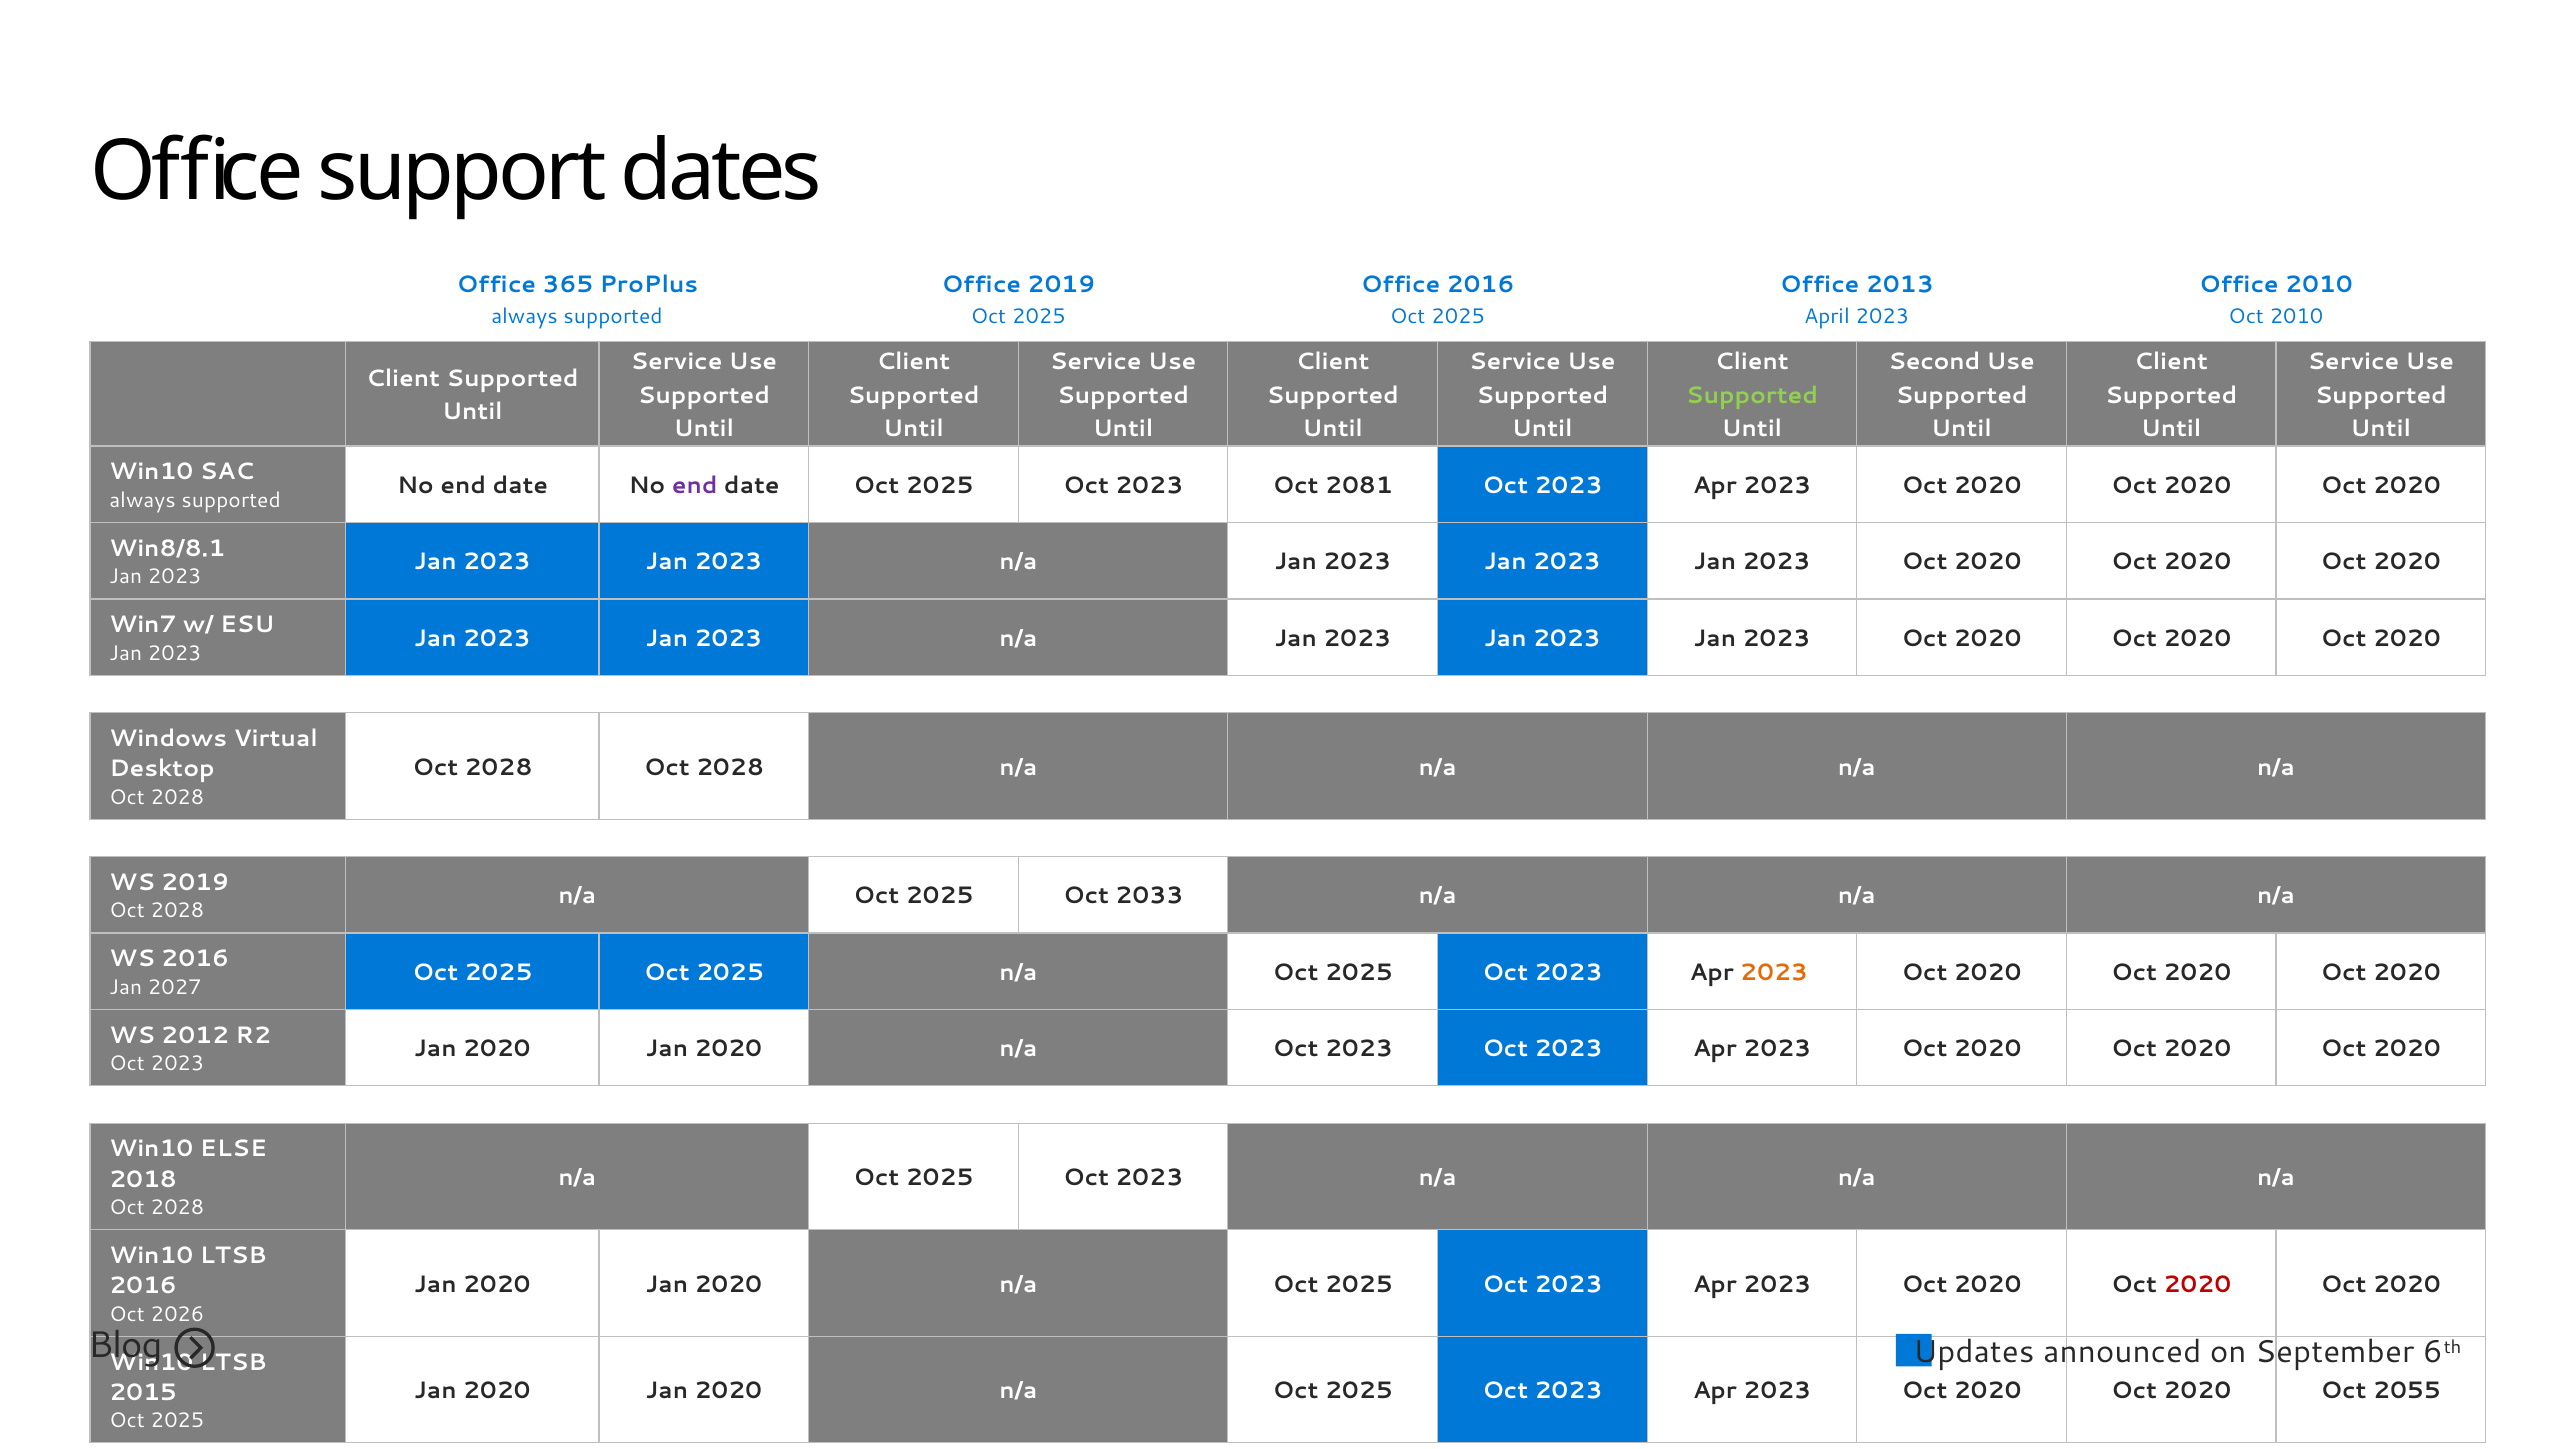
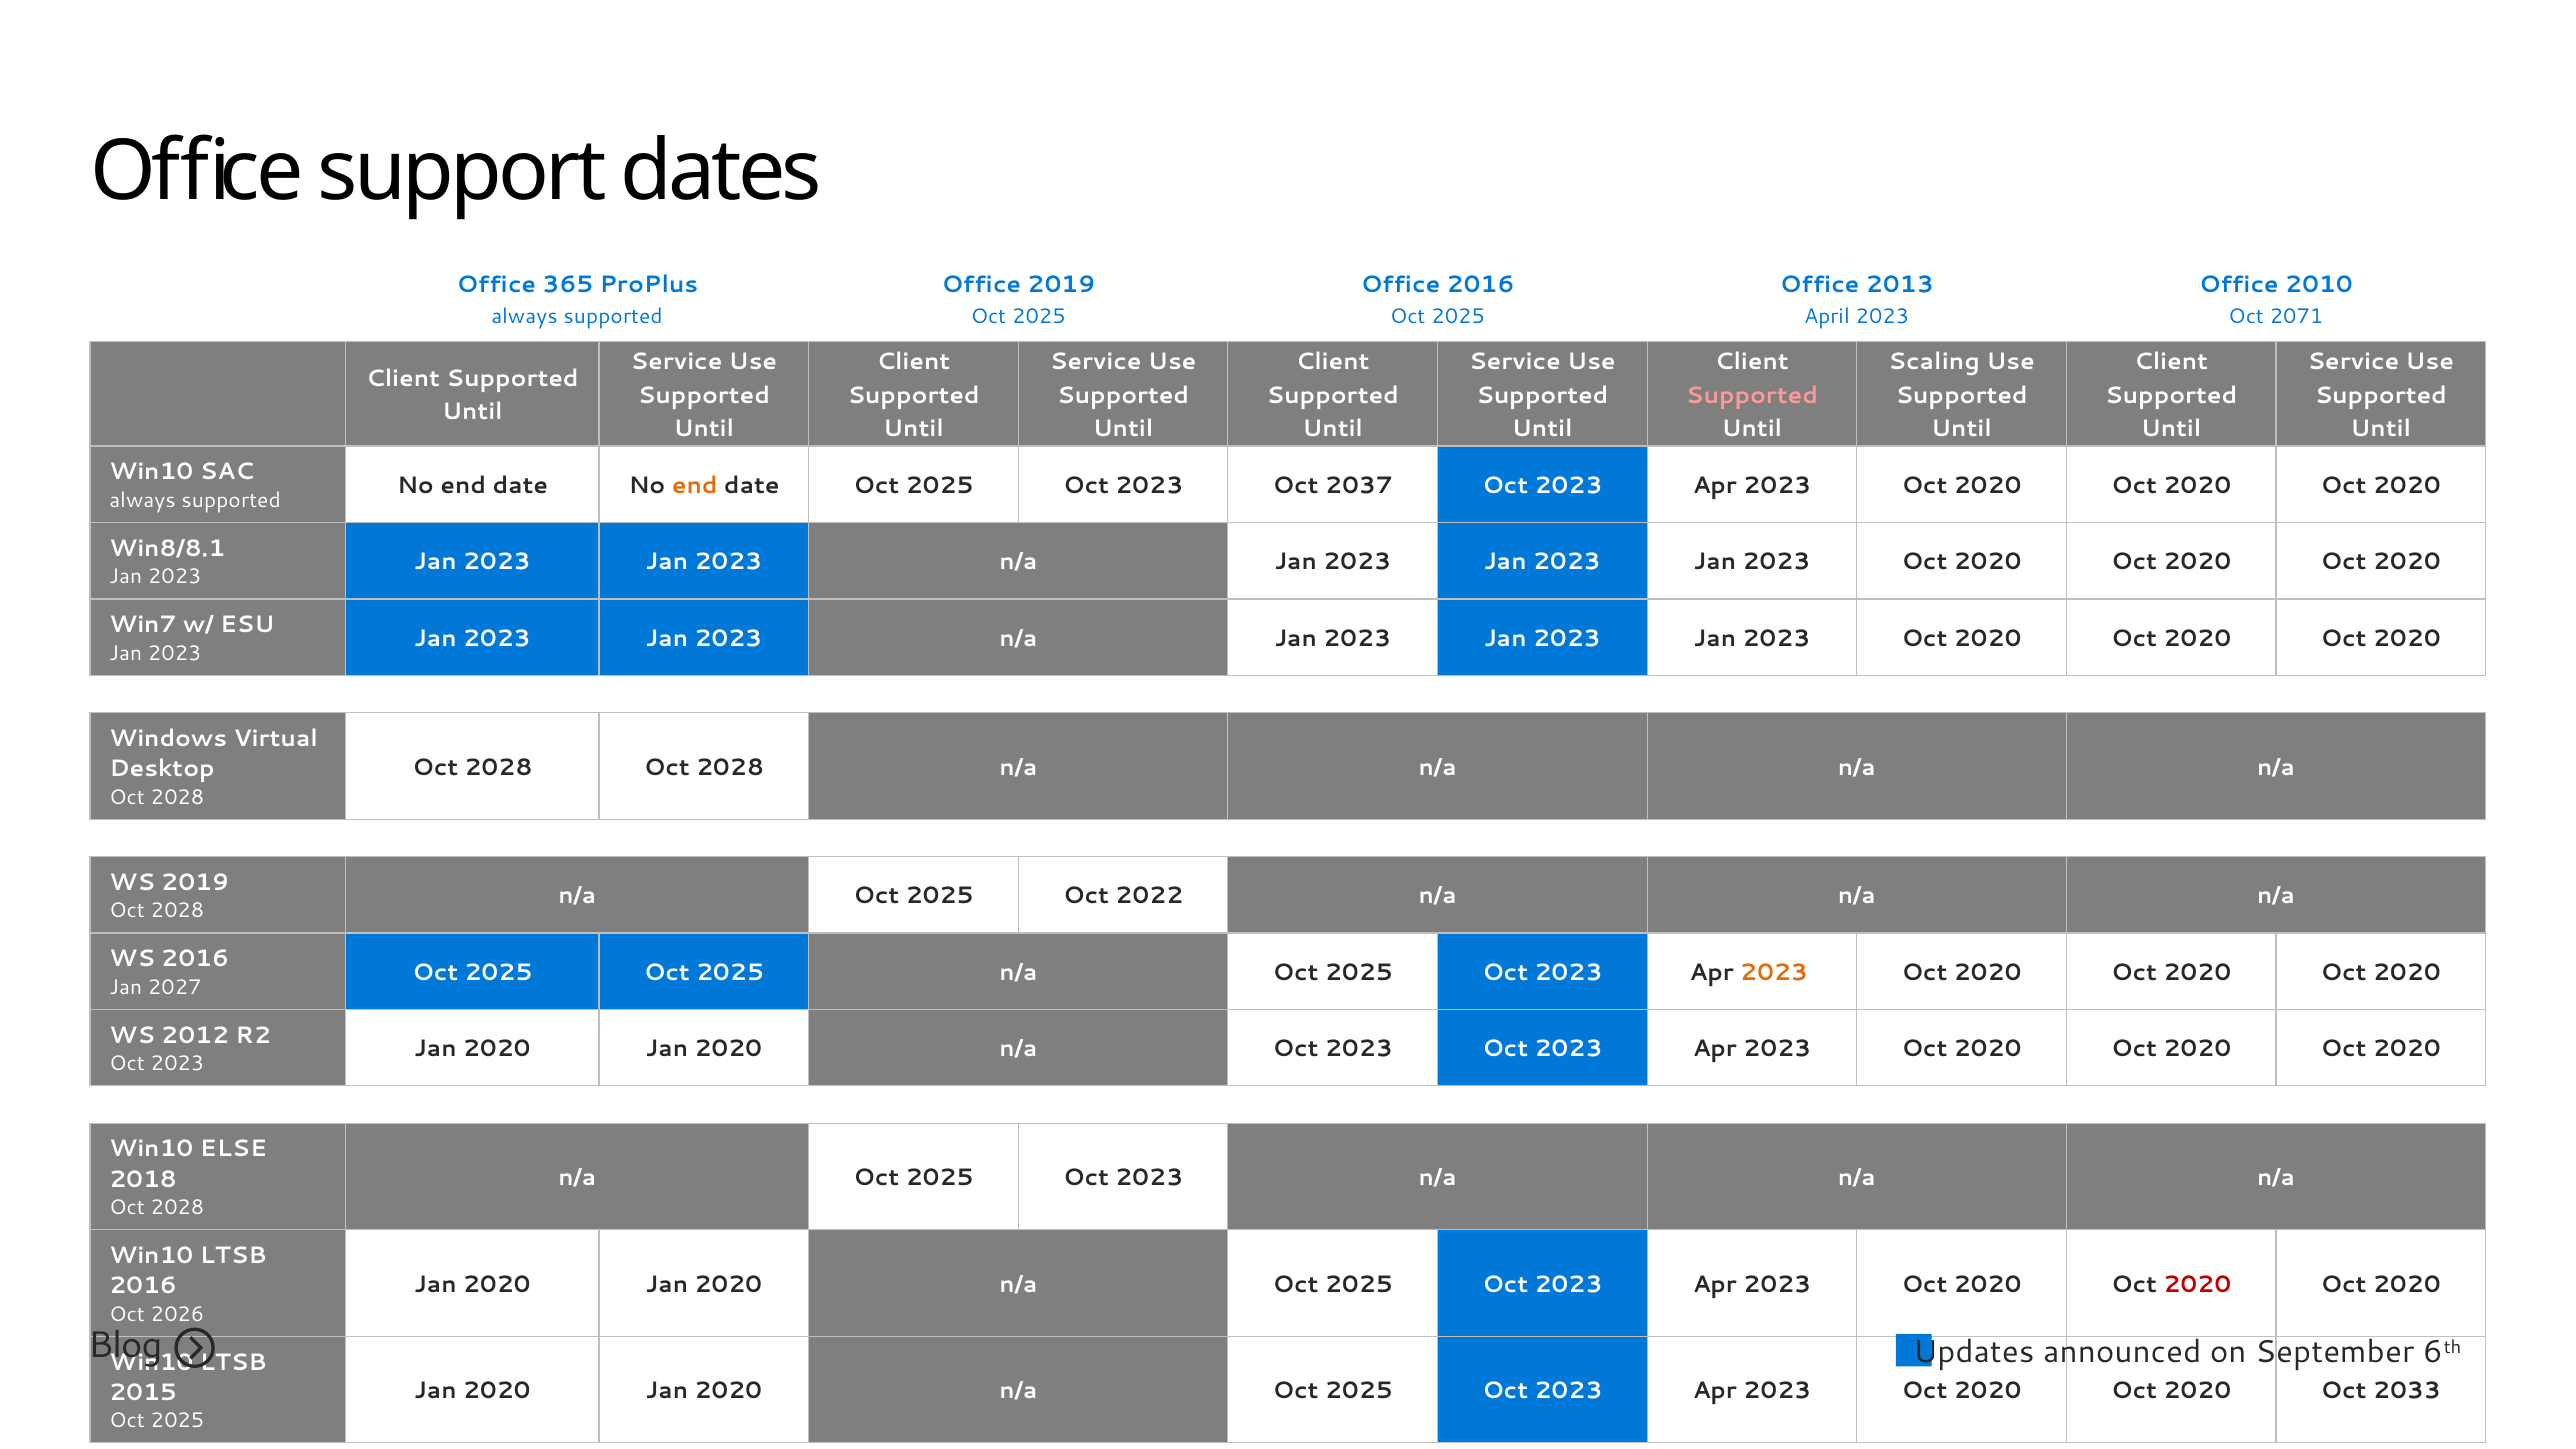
Oct 2010: 2010 -> 2071 (2297, 316)
Second: Second -> Scaling (1934, 362)
Supported colour: light green -> pink (1752, 395)
end colour: purple -> orange (695, 486)
2081: 2081 -> 2037 (1359, 486)
2033: 2033 -> 2022 (1149, 896)
2055: 2055 -> 2033 (2407, 1391)
